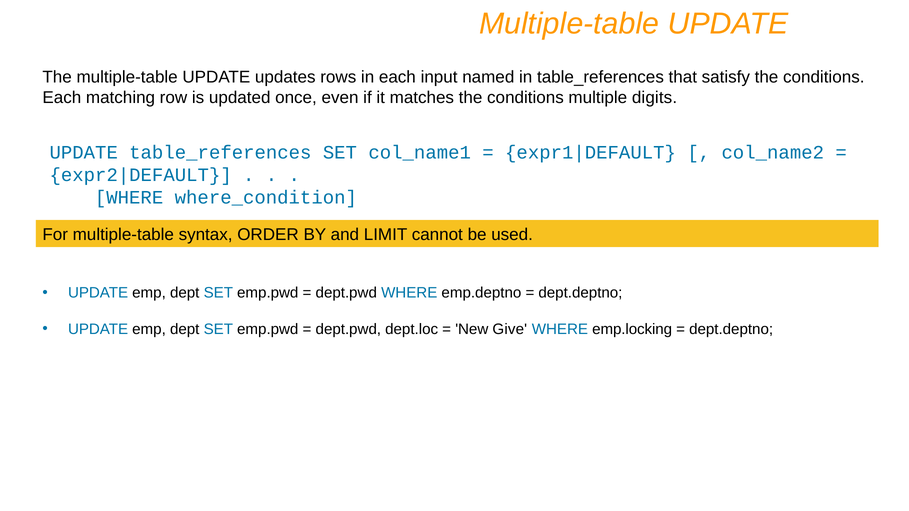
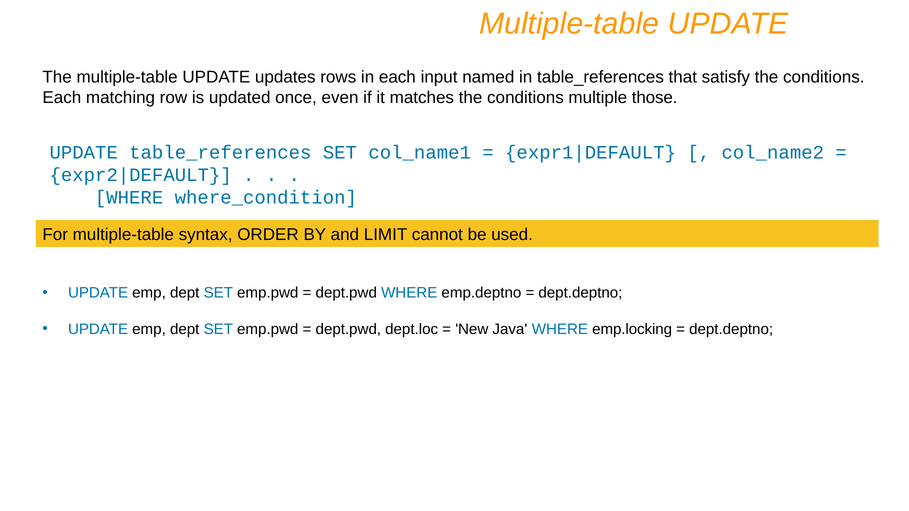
digits: digits -> those (655, 98)
Give: Give -> Java (510, 329)
